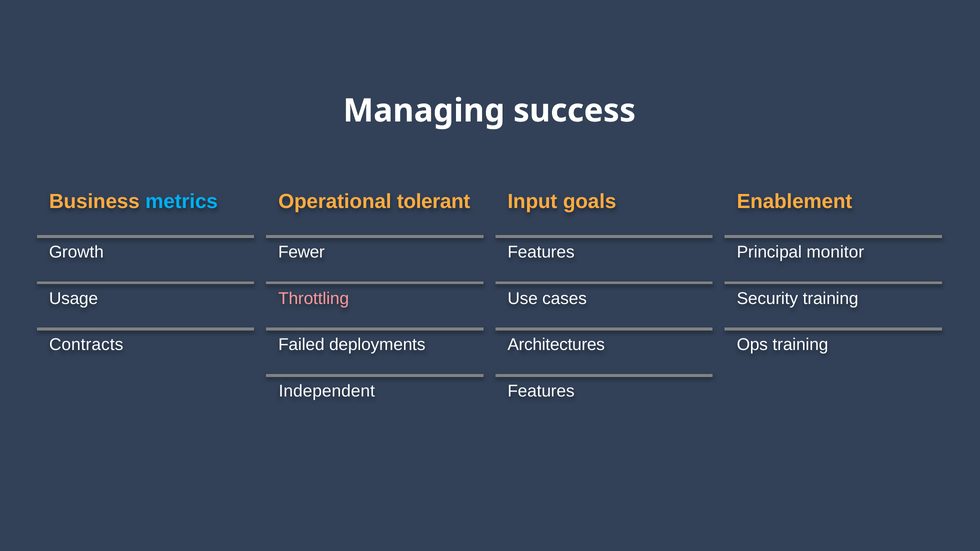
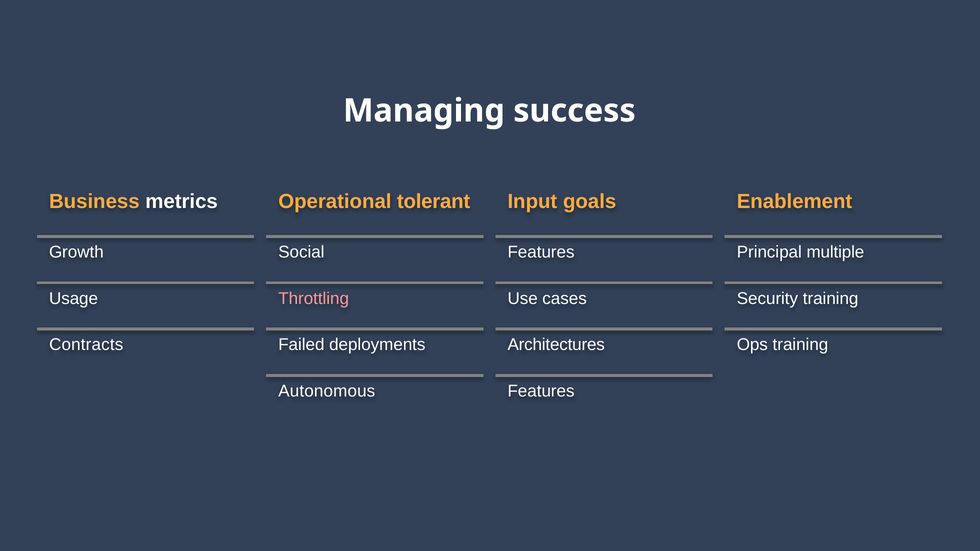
metrics colour: light blue -> white (182, 201)
Fewer: Fewer -> Social (301, 252)
monitor: monitor -> multiple (835, 252)
Independent: Independent -> Autonomous (327, 391)
